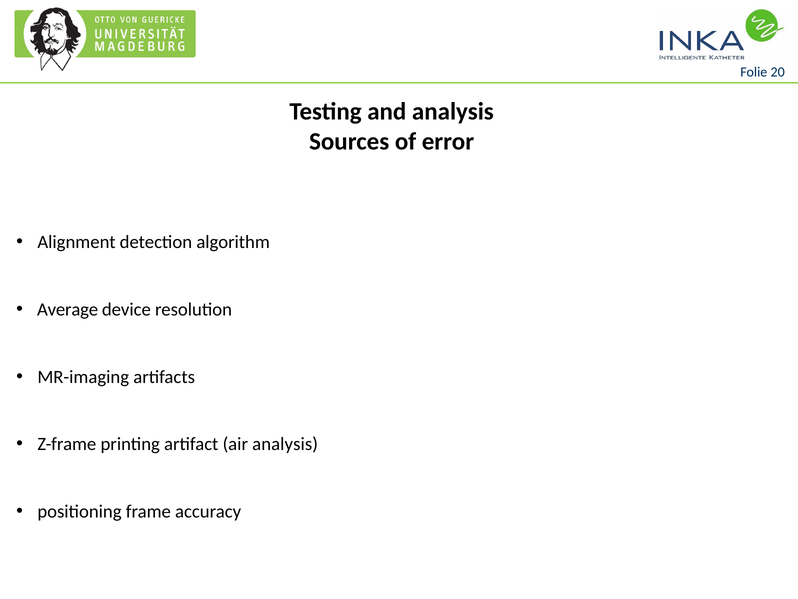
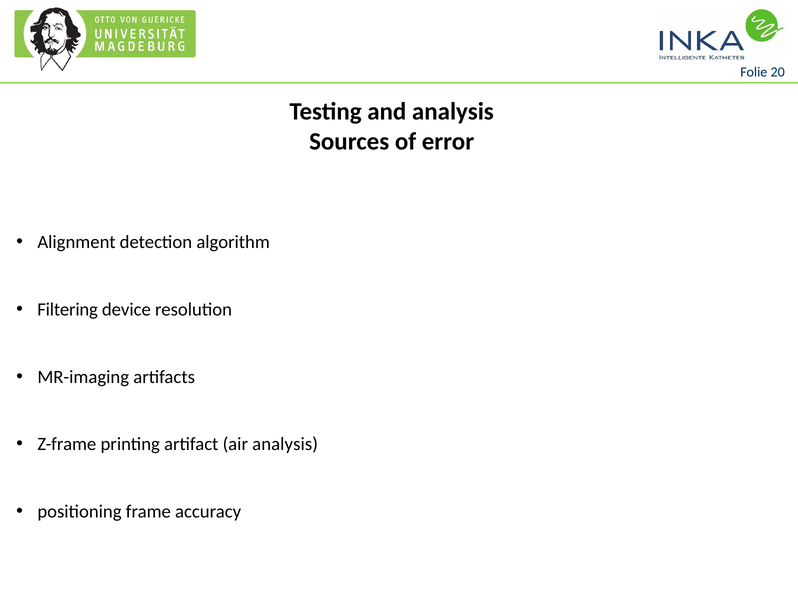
Average: Average -> Filtering (68, 309)
